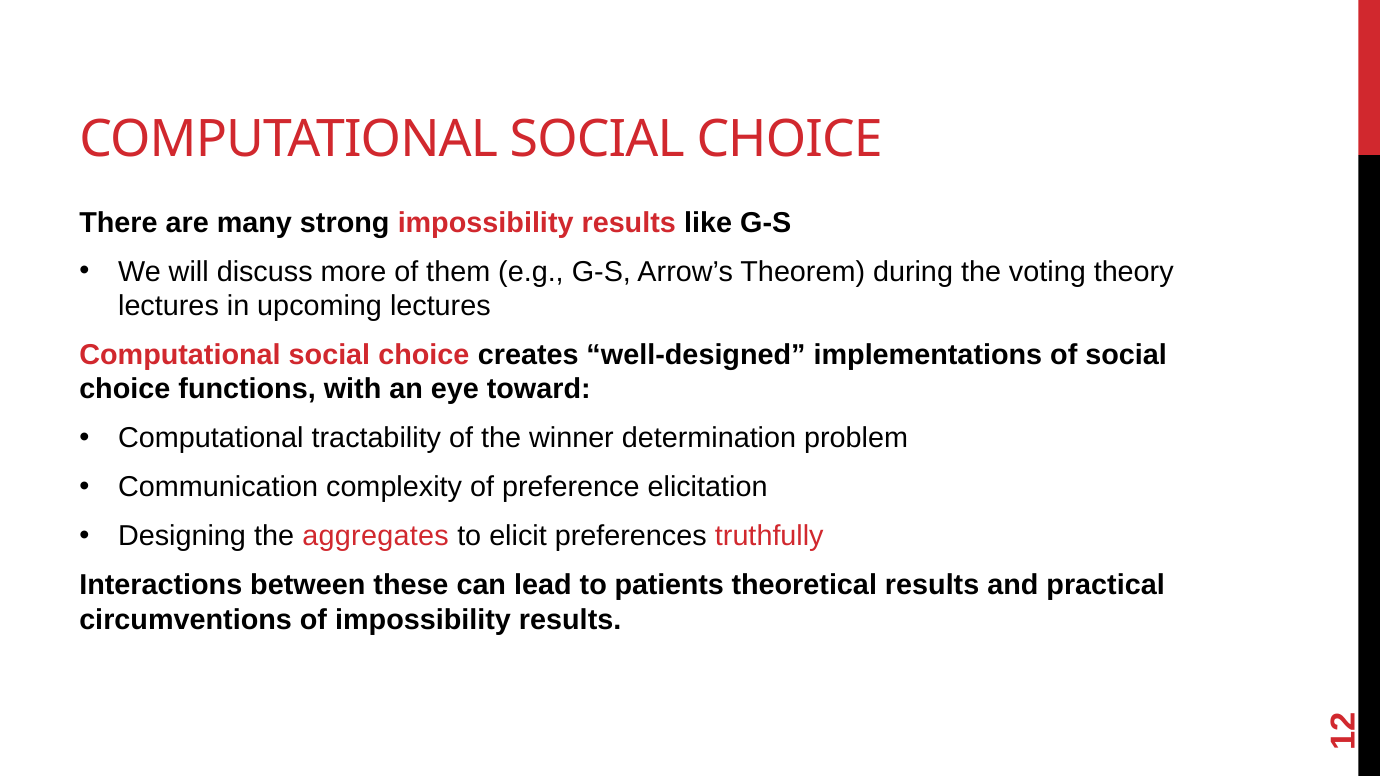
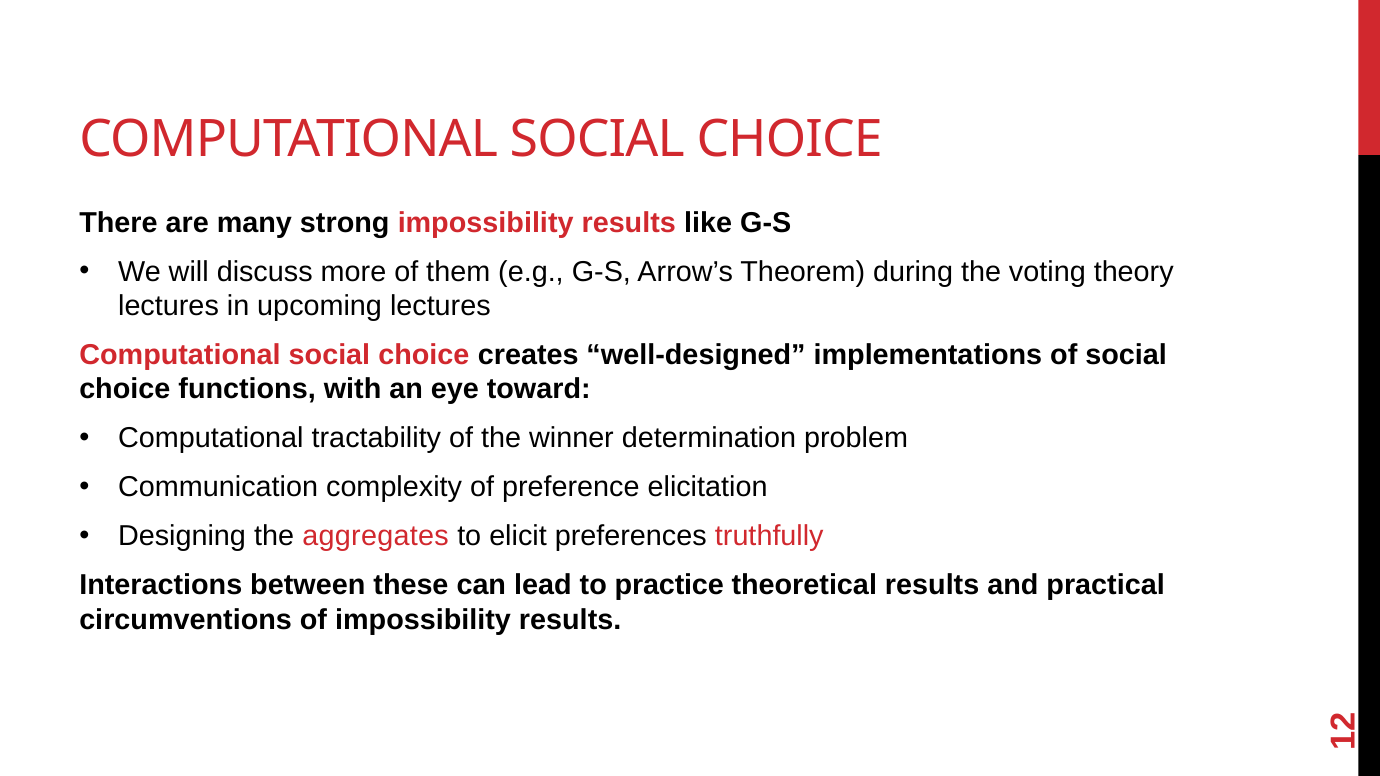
patients: patients -> practice (669, 585)
